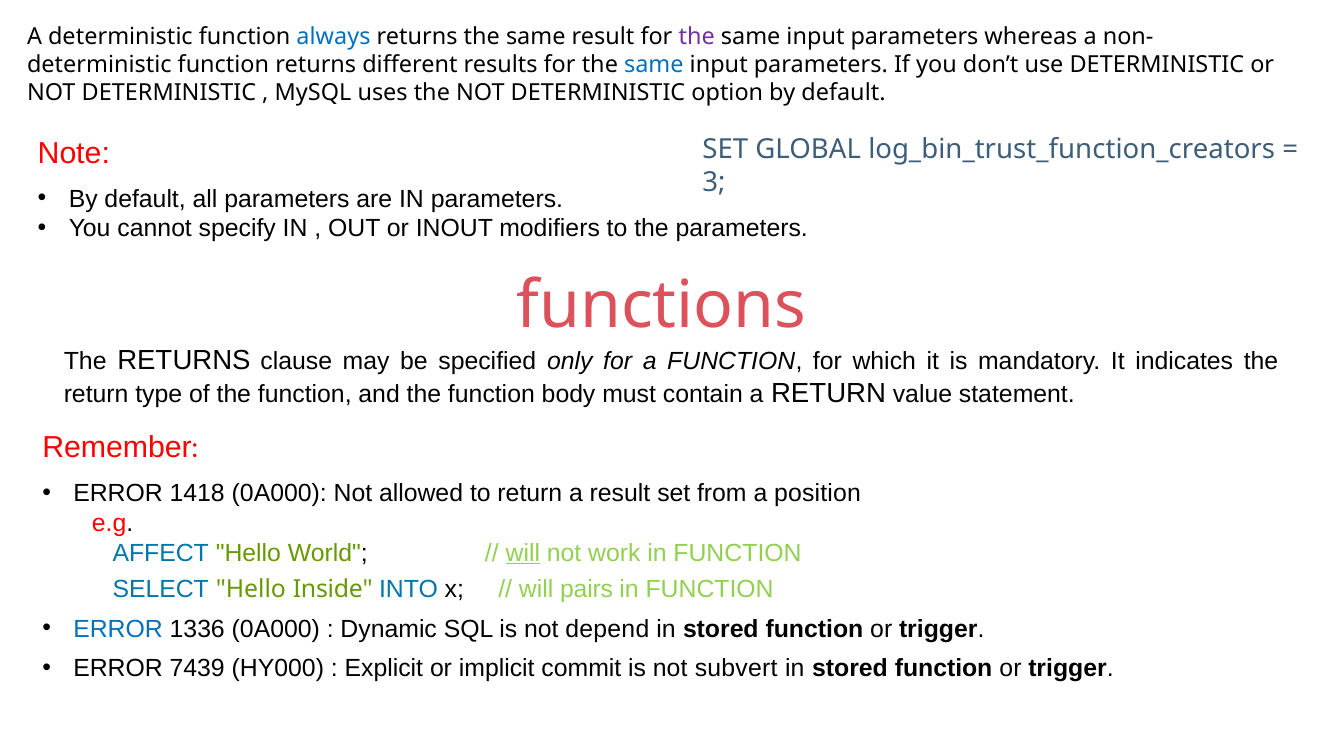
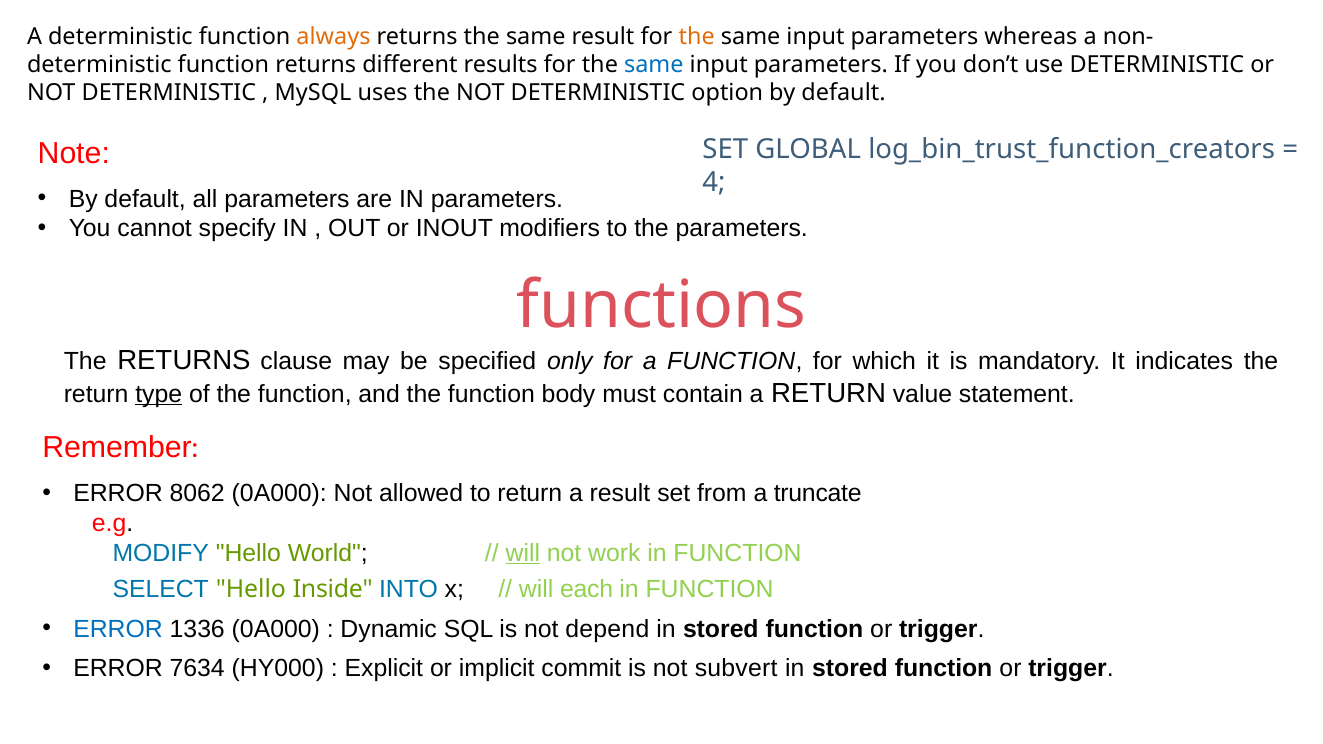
always colour: blue -> orange (334, 37)
the colour: purple -> orange (697, 37)
3: 3 -> 4 (714, 182)
type underline: none -> present (159, 394)
1418: 1418 -> 8062 (197, 494)
position: position -> truncate (818, 494)
AFFECT: AFFECT -> MODIFY (161, 553)
pairs: pairs -> each (587, 590)
7439: 7439 -> 7634 (197, 669)
